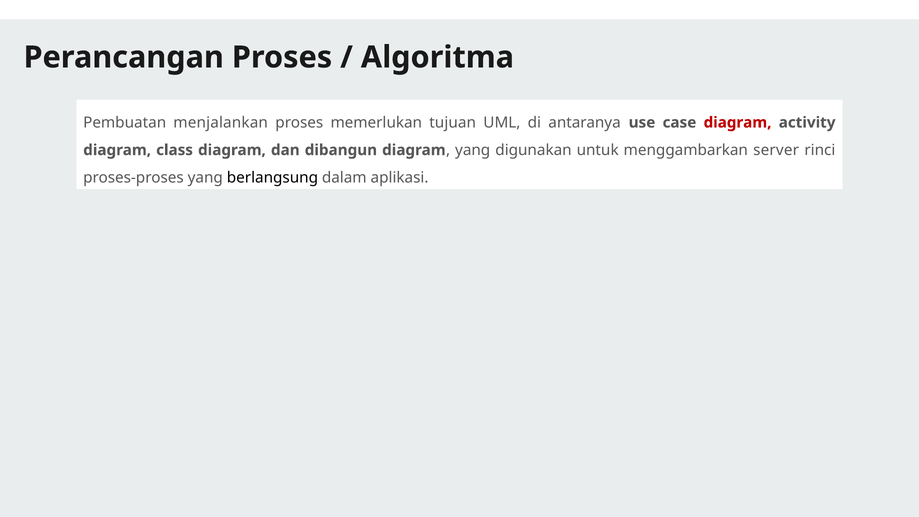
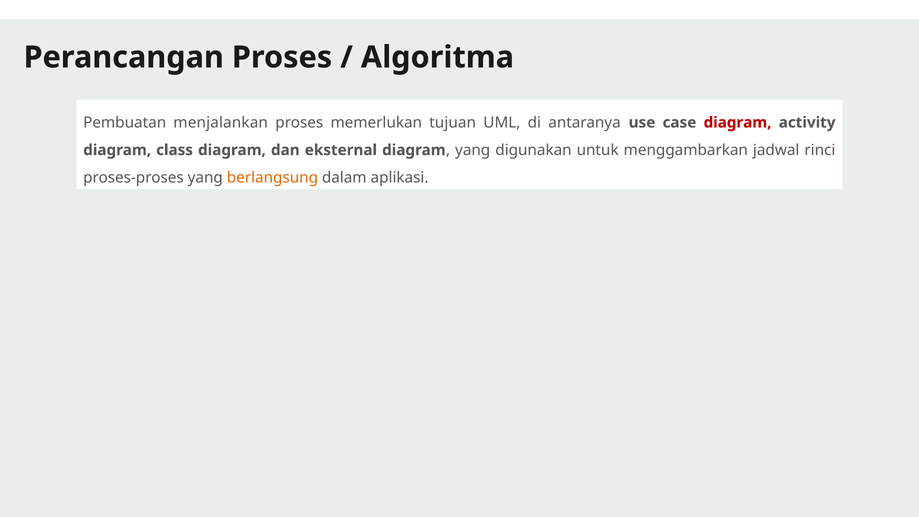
dibangun: dibangun -> eksternal (341, 150)
server: server -> jadwal (776, 150)
berlangsung colour: black -> orange (272, 178)
